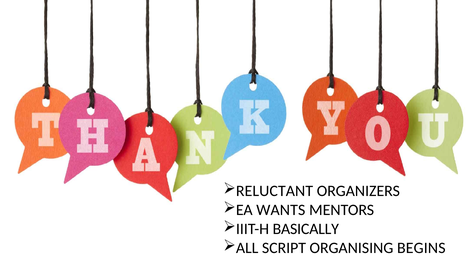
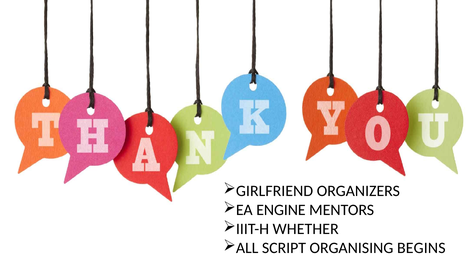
RELUCTANT: RELUCTANT -> GIRLFRIEND (275, 191)
WANTS: WANTS -> ENGINE (281, 210)
BASICALLY: BASICALLY -> WHETHER (306, 229)
